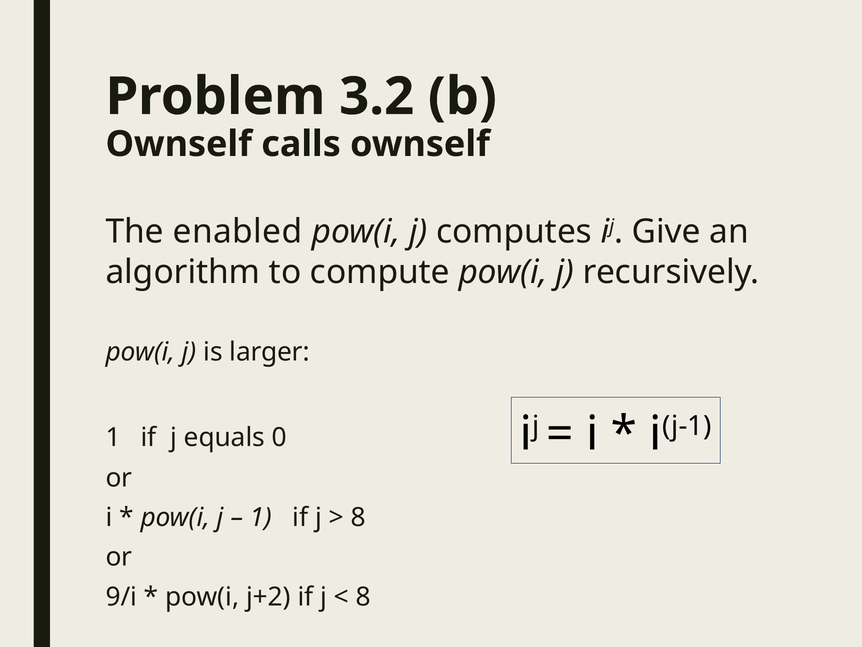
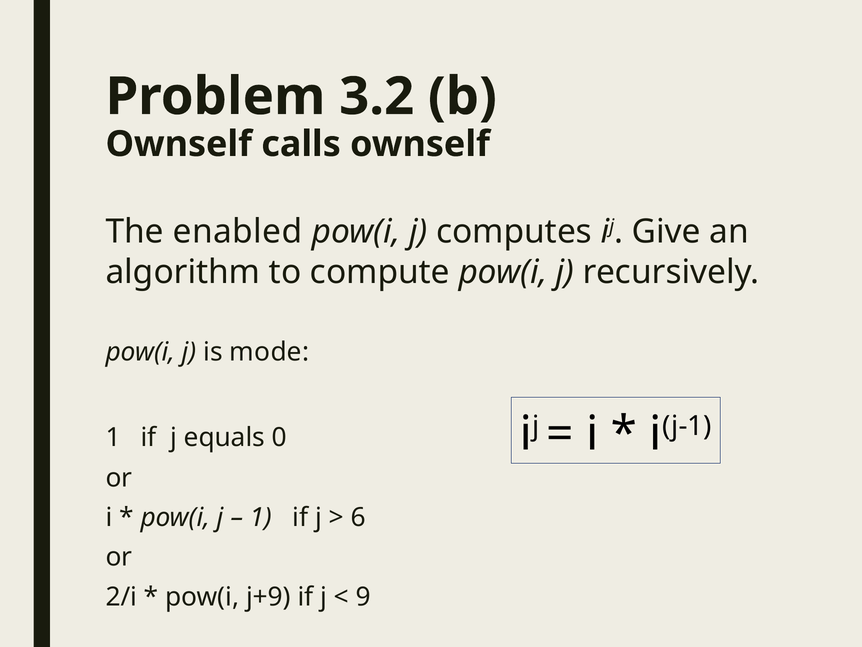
larger: larger -> mode (269, 352)
8: 8 -> 6 (358, 517)
9/i: 9/i -> 2/i (121, 596)
j+2: j+2 -> j+9 (268, 596)
8: 8 -> 9 (363, 596)
